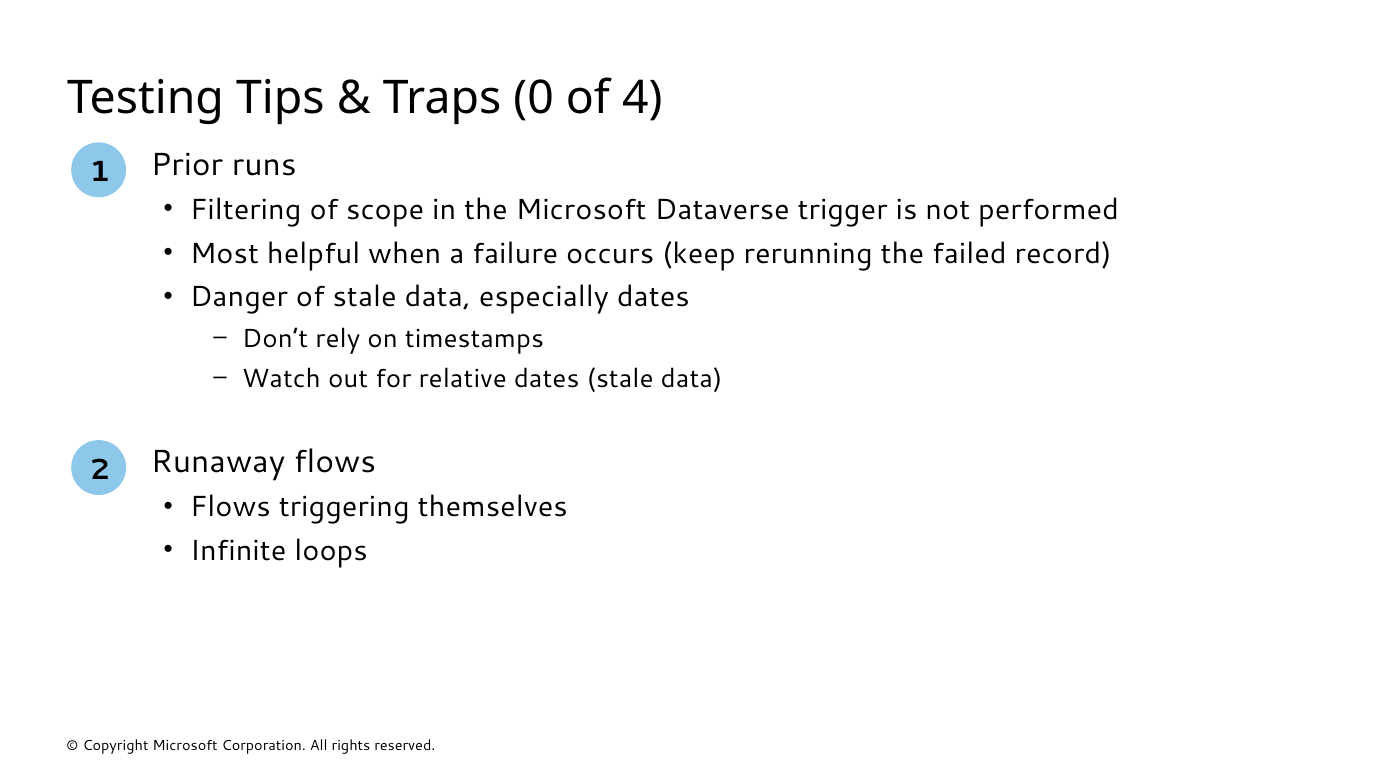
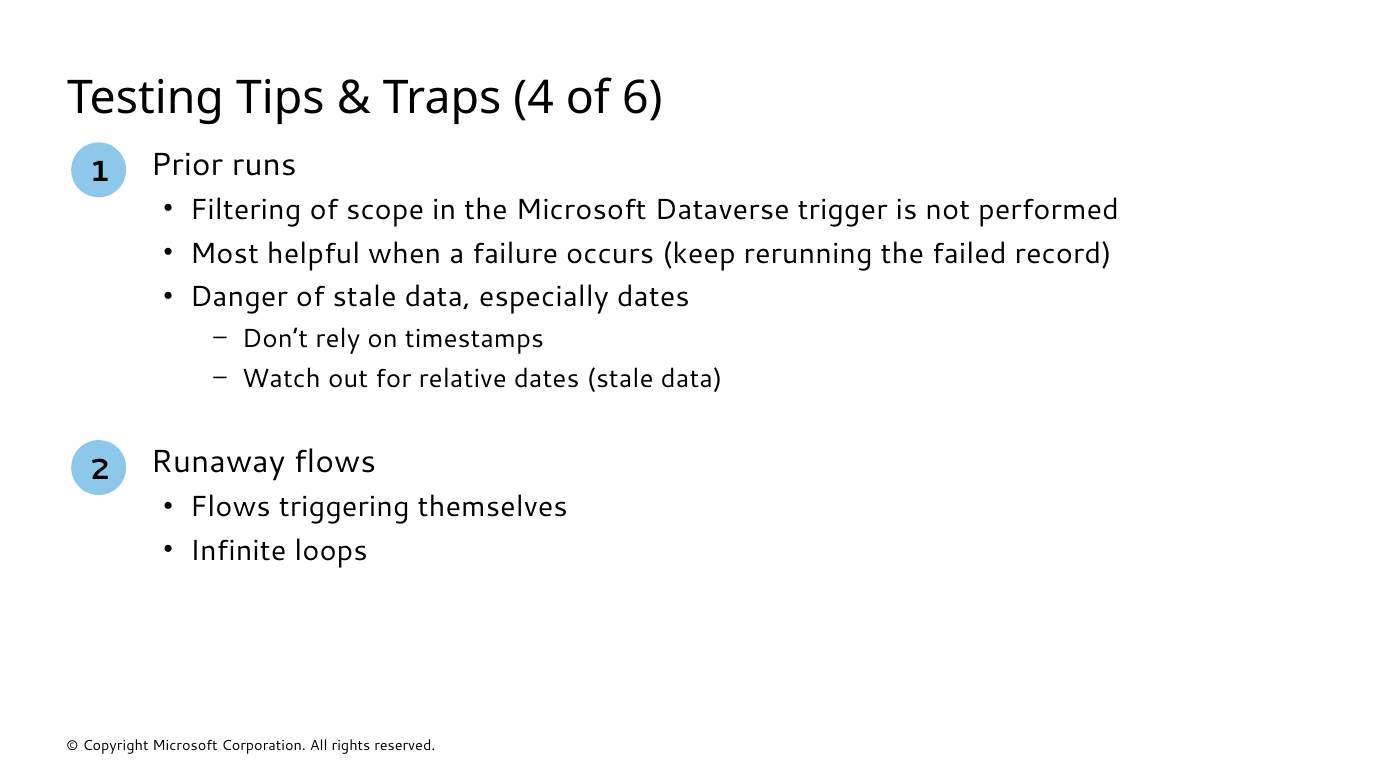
0: 0 -> 4 (534, 98)
4: 4 -> 6 (642, 98)
